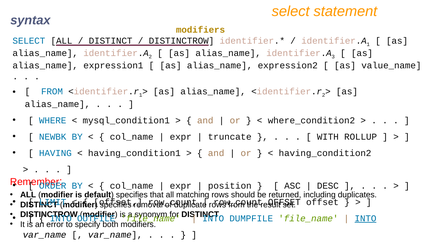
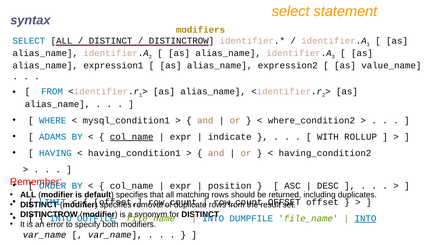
NEWBK: NEWBK -> ADAMS (53, 137)
col_name underline: none -> present (132, 137)
truncate: truncate -> indicate (230, 137)
